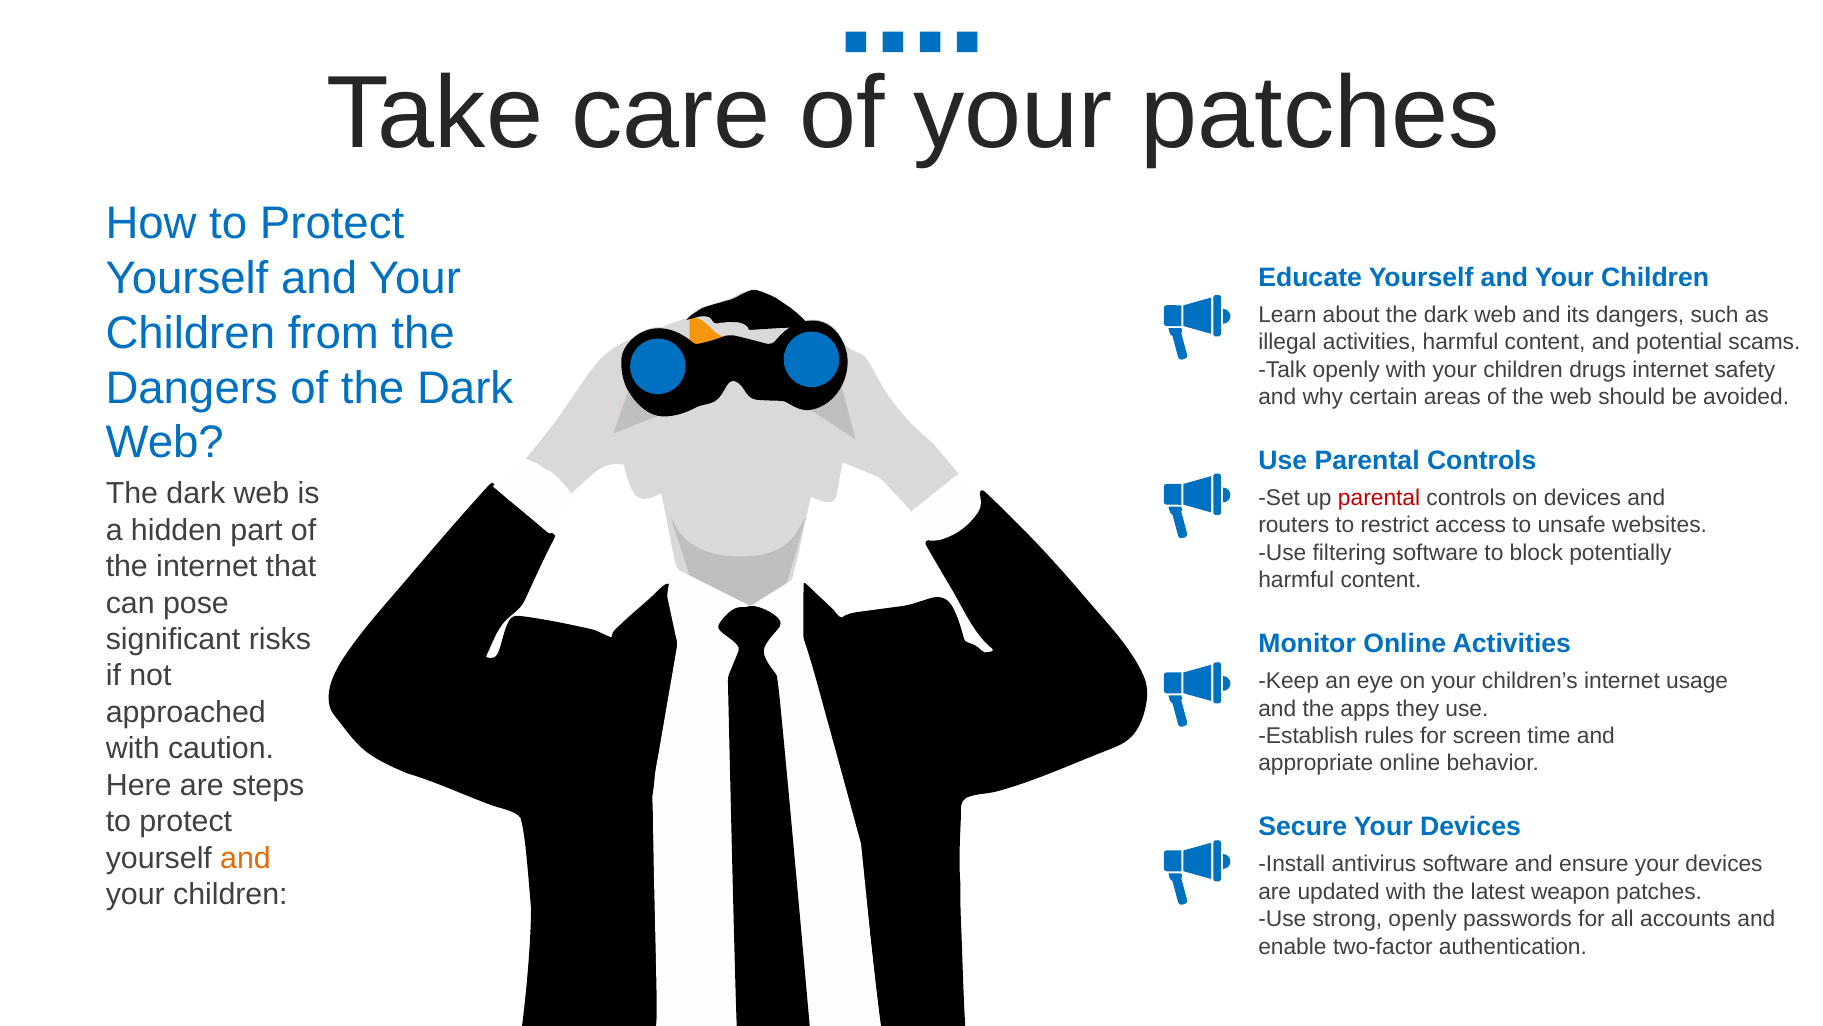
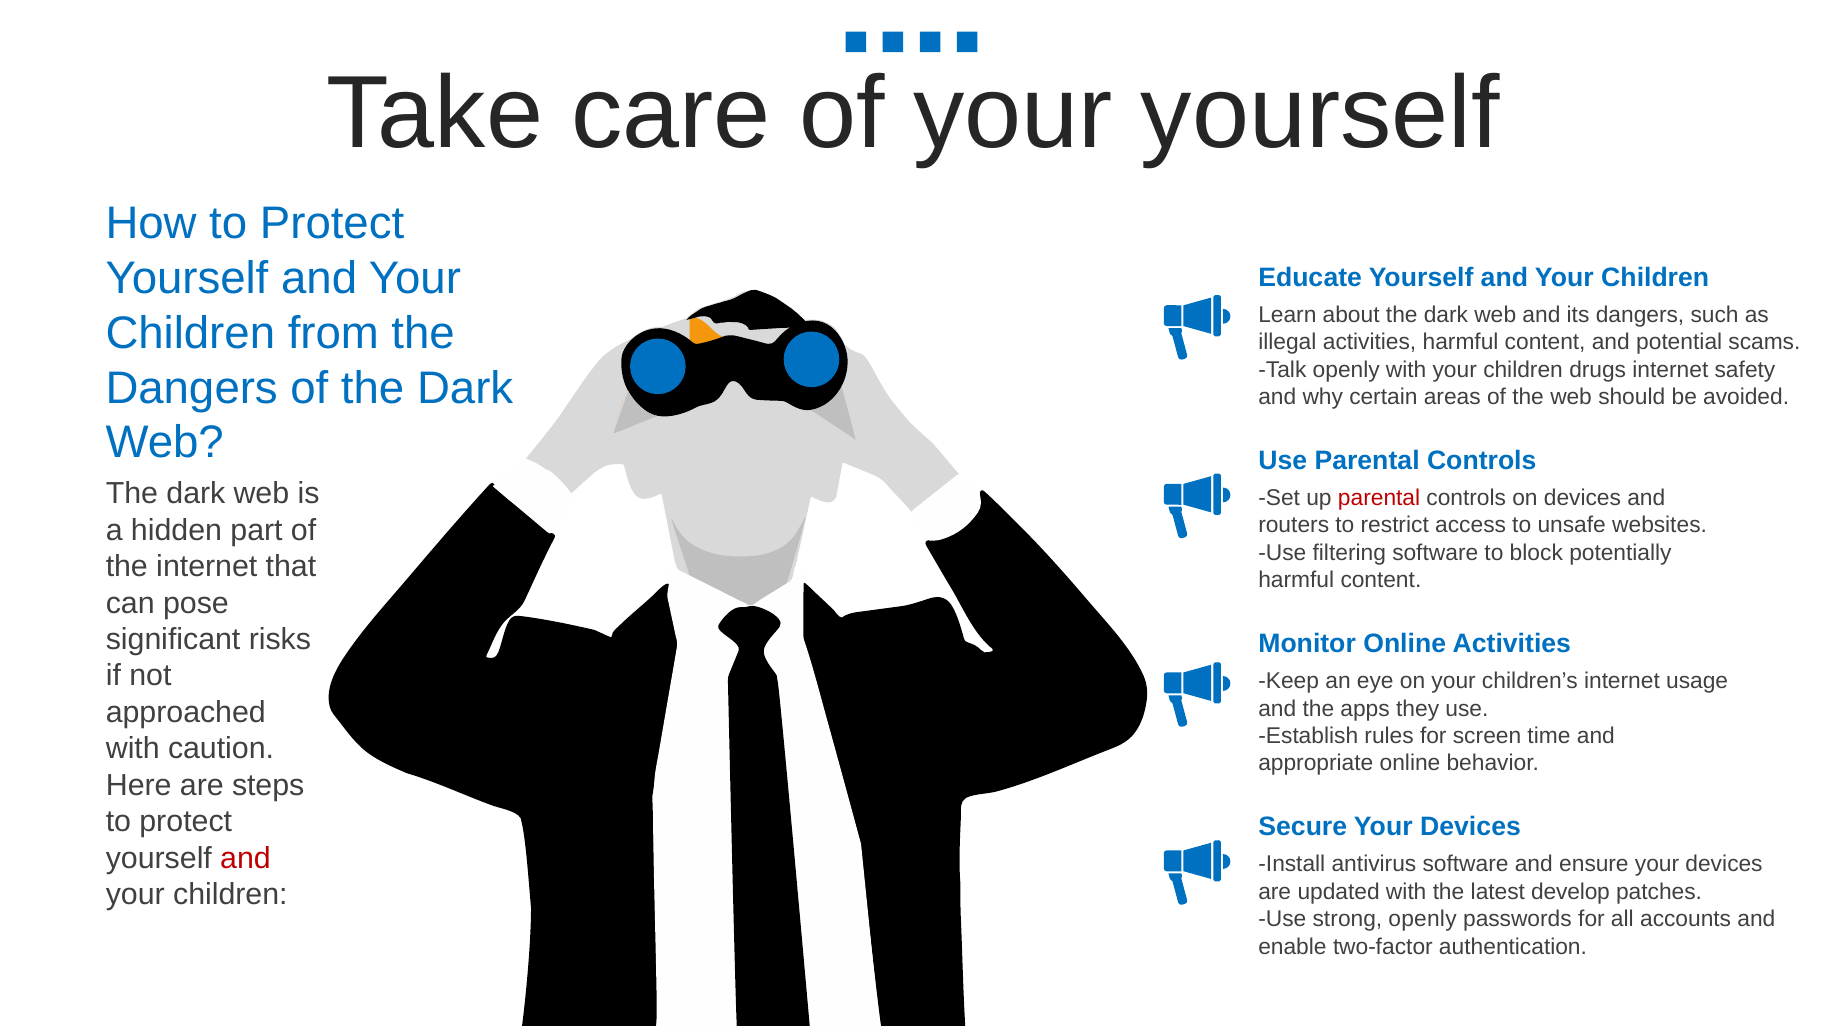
your patches: patches -> yourself (1320, 113)
and colour: orange -> red (245, 858)
weapon: weapon -> develop (1571, 891)
